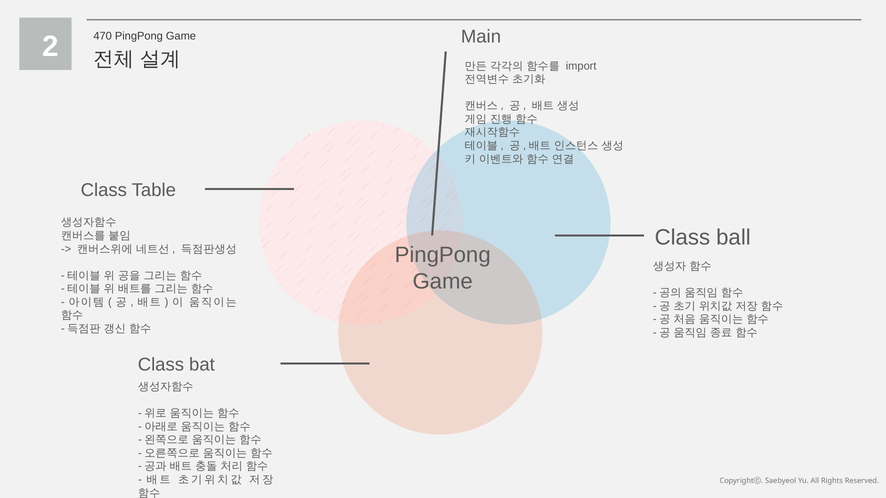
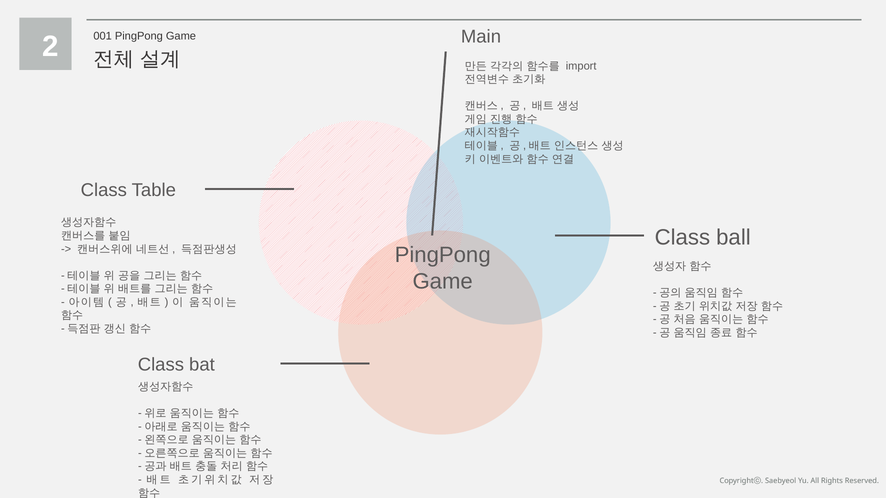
470: 470 -> 001 (103, 36)
